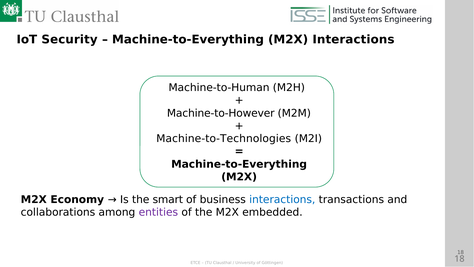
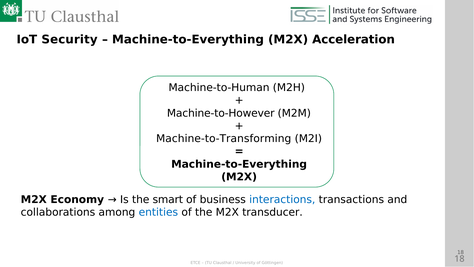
M2X Interactions: Interactions -> Acceleration (354, 39)
Machine-to-Technologies: Machine-to-Technologies -> Machine-to-Transforming (224, 138)
entities colour: purple -> blue (158, 212)
embedded: embedded -> transducer (273, 212)
